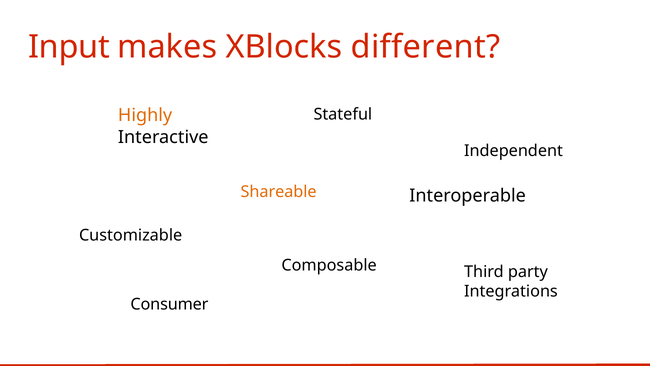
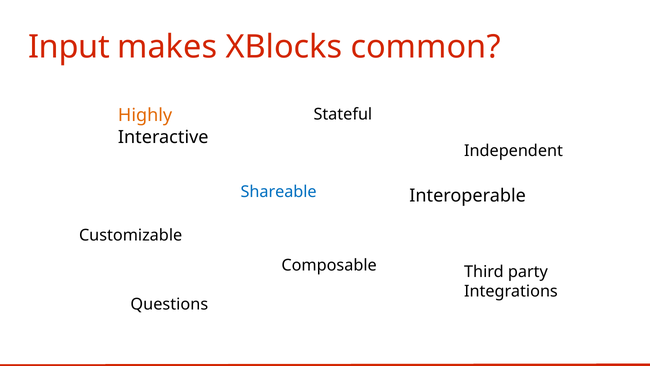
different: different -> common (426, 47)
Shareable colour: orange -> blue (279, 192)
Consumer: Consumer -> Questions (169, 304)
